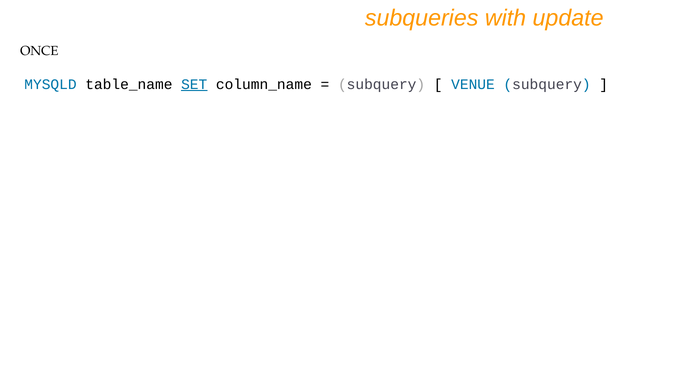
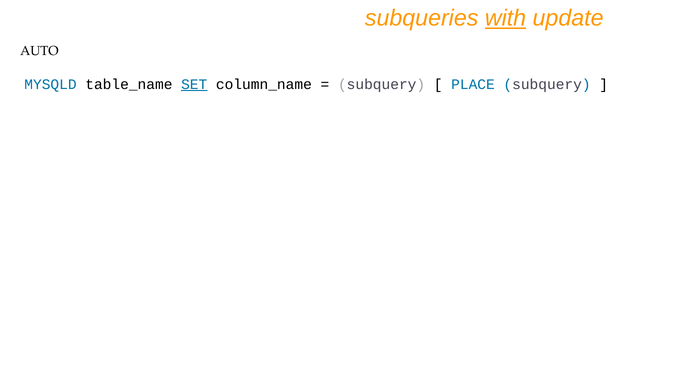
with underline: none -> present (506, 18)
ONCE: ONCE -> AUTO (39, 51)
VENUE: VENUE -> PLACE (473, 84)
